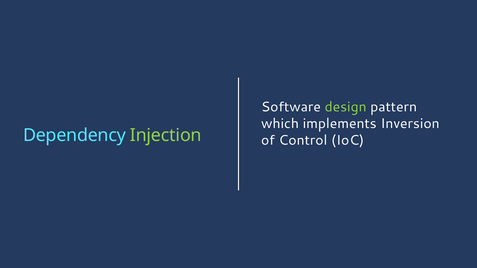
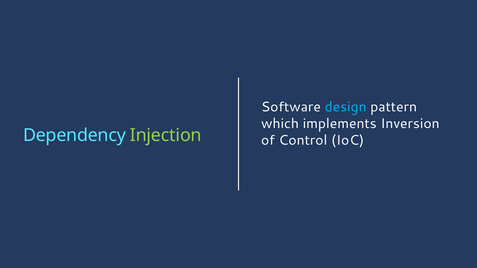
design colour: light green -> light blue (346, 107)
